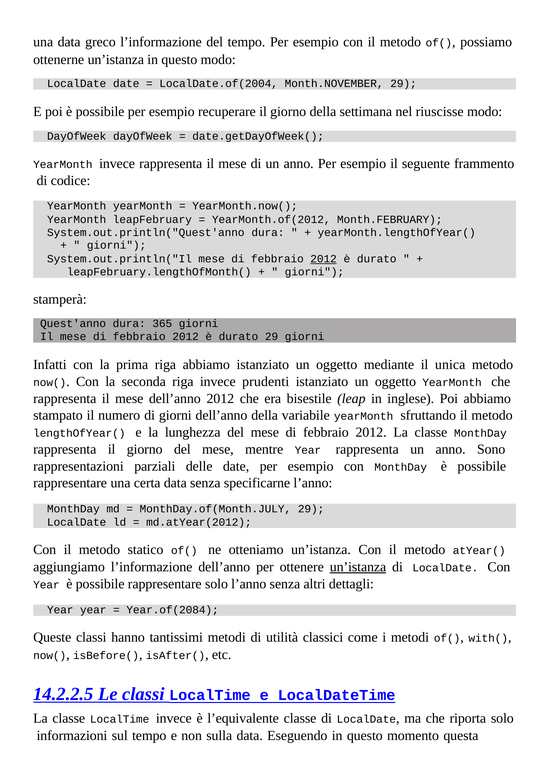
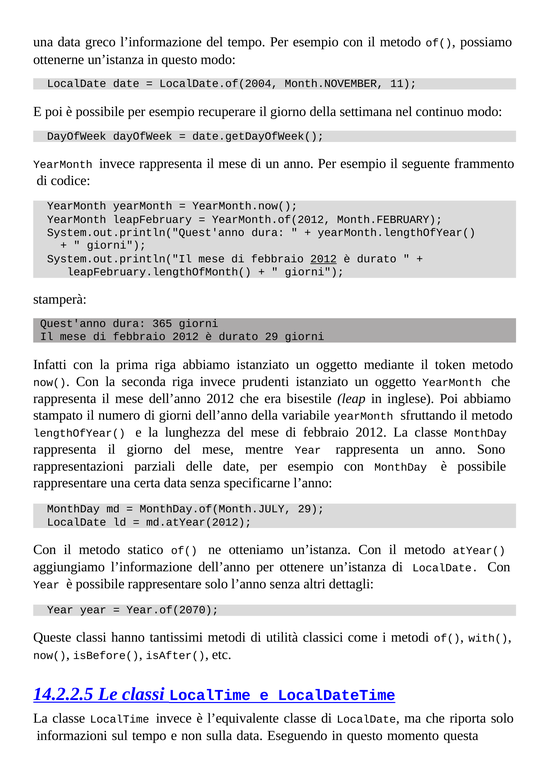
Month.NOVEMBER 29: 29 -> 11 (403, 84)
riuscisse: riuscisse -> continuo (440, 112)
unica: unica -> token (450, 365)
un’istanza underline: present -> none (358, 567)
Year.of(2084: Year.of(2084 -> Year.of(2070 (173, 610)
